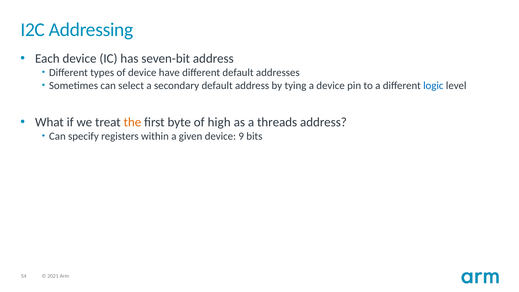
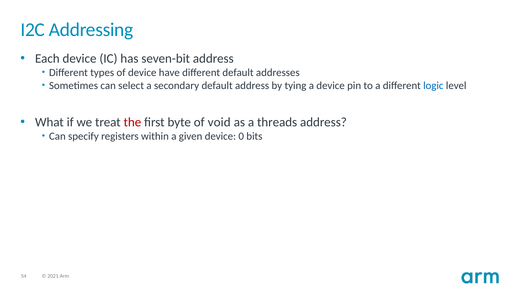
the colour: orange -> red (132, 122)
high: high -> void (219, 122)
9: 9 -> 0 (241, 136)
